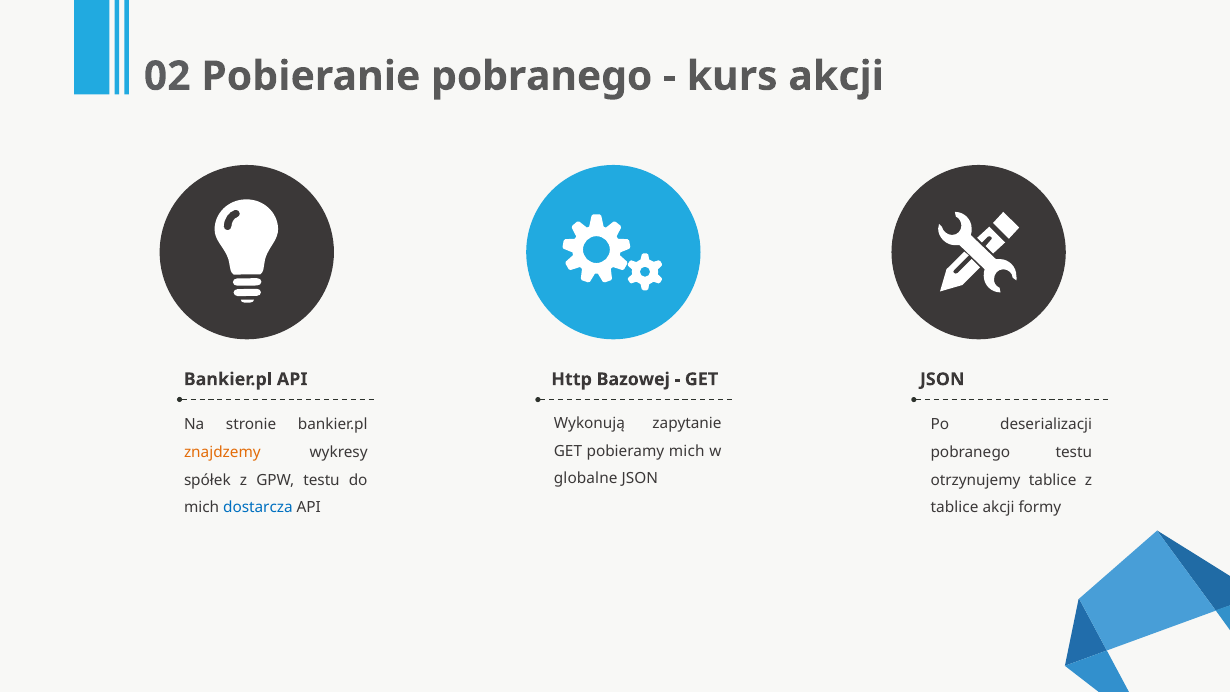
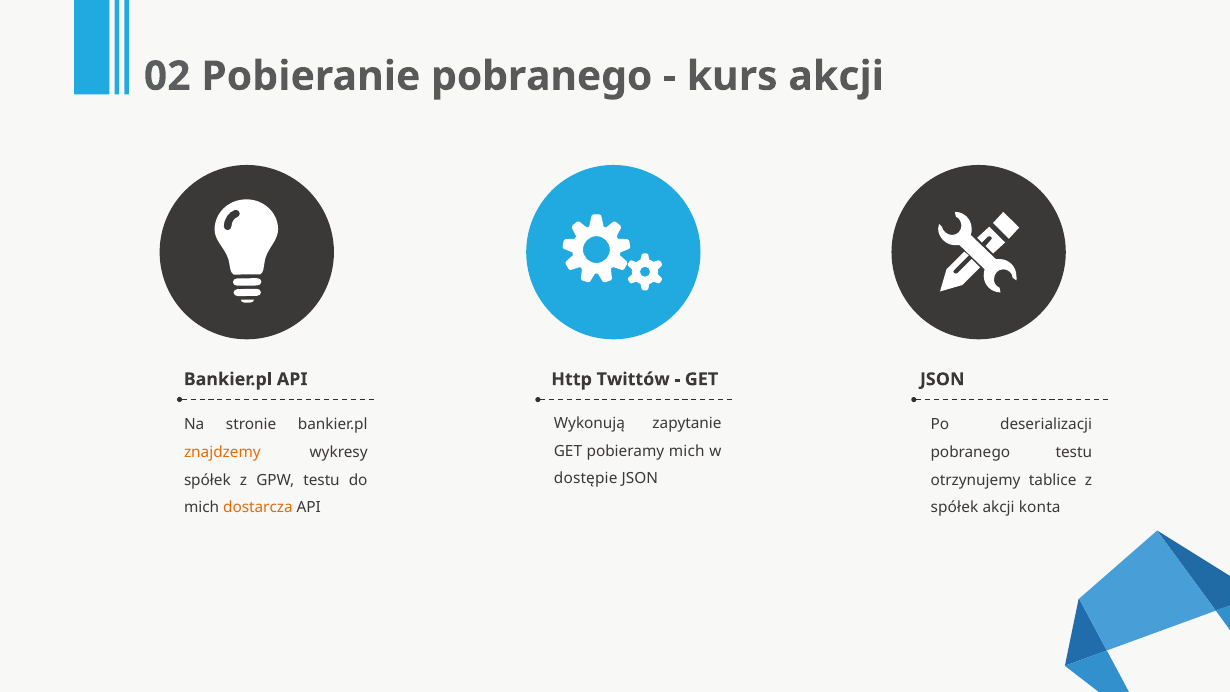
Bazowej: Bazowej -> Twittów (633, 379)
globalne: globalne -> dostępie (586, 479)
dostarcza colour: blue -> orange (258, 508)
tablice: tablice -> spółek (954, 508)
formy: formy -> konta (1040, 508)
